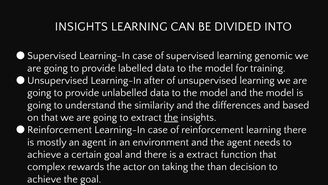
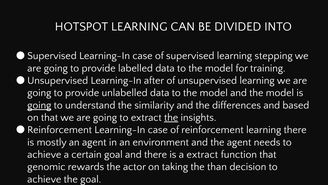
INSIGHTS: INSIGHTS -> HOTSPOT (82, 26)
genomic: genomic -> stepping (274, 56)
going underline: none -> present (39, 105)
complex: complex -> genomic (46, 166)
